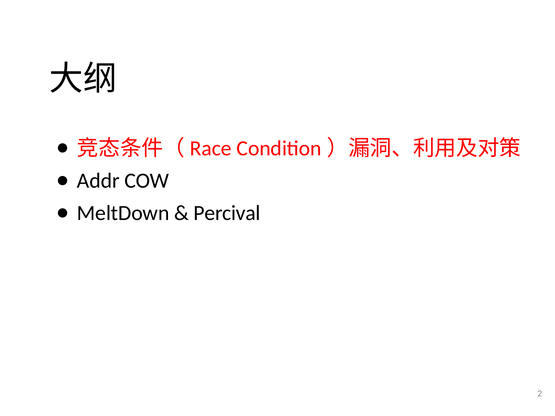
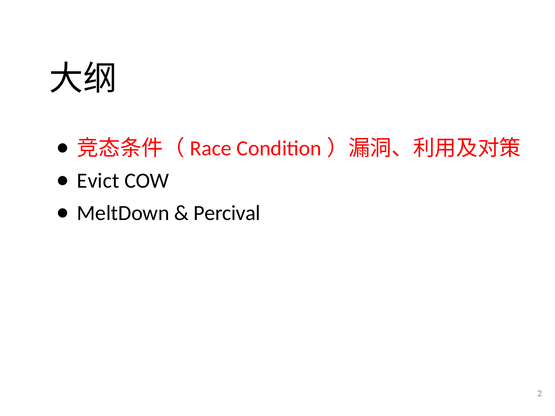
Addr: Addr -> Evict (98, 181)
